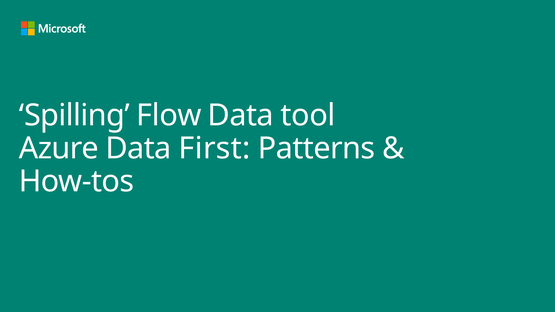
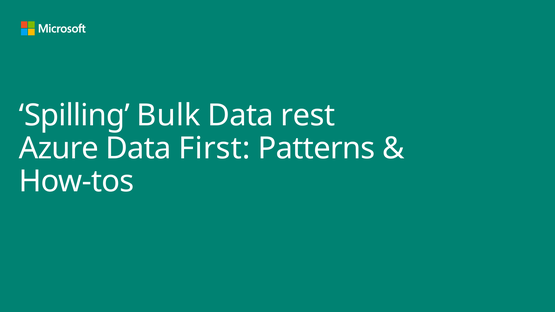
Flow: Flow -> Bulk (169, 115)
tool: tool -> rest (308, 115)
